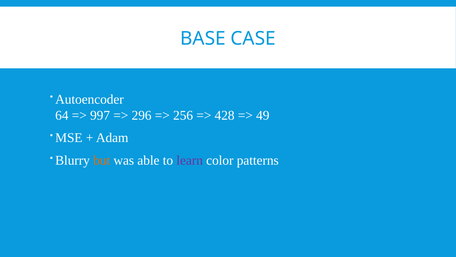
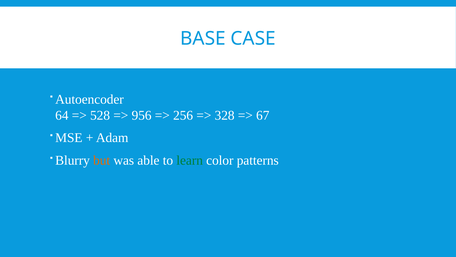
997: 997 -> 528 (100, 115)
296: 296 -> 956 (142, 115)
428: 428 -> 328 (225, 115)
49: 49 -> 67 (263, 115)
learn colour: purple -> green (190, 160)
